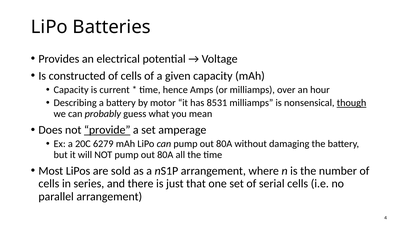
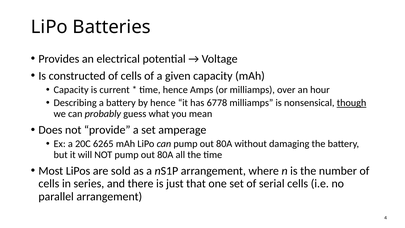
by motor: motor -> hence (163, 103)
8531: 8531 -> 6778 (217, 103)
provide underline: present -> none (107, 130)
6279: 6279 -> 6265 (103, 144)
